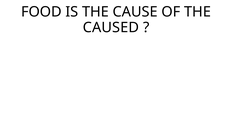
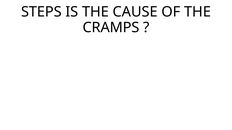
FOOD: FOOD -> STEPS (41, 12)
CAUSED: CAUSED -> CRAMPS (111, 28)
